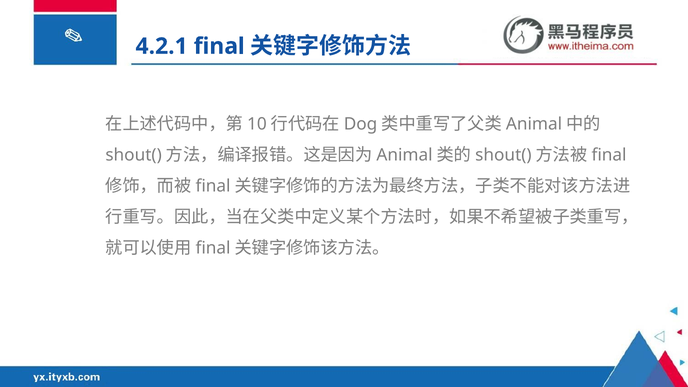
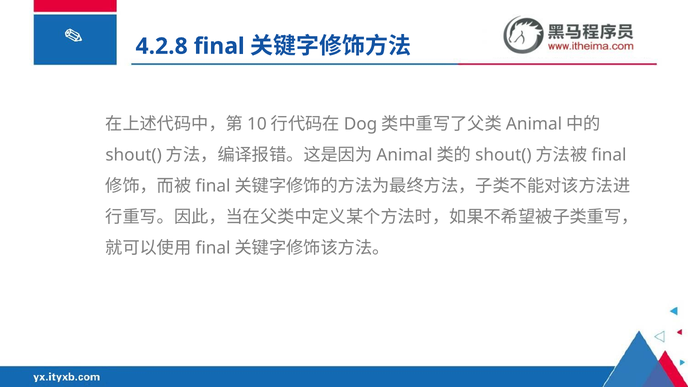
4.2.1: 4.2.1 -> 4.2.8 (162, 46)
